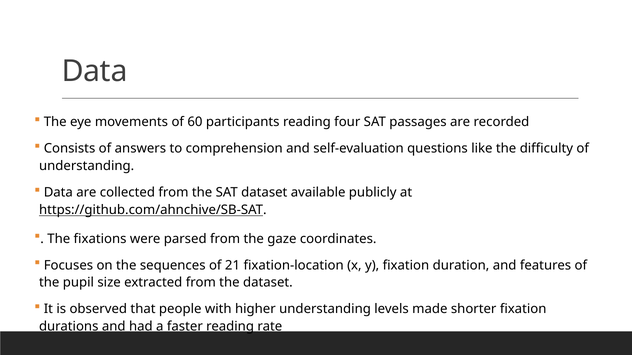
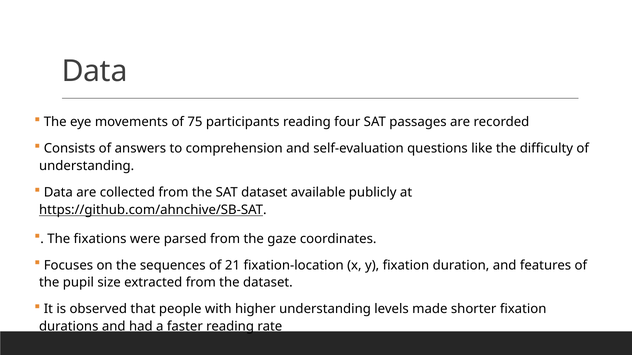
60: 60 -> 75 (195, 122)
